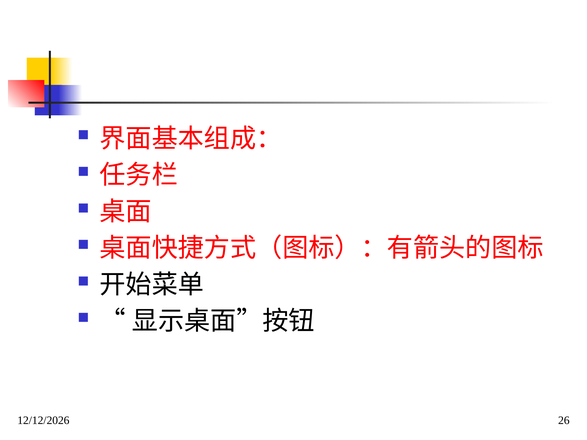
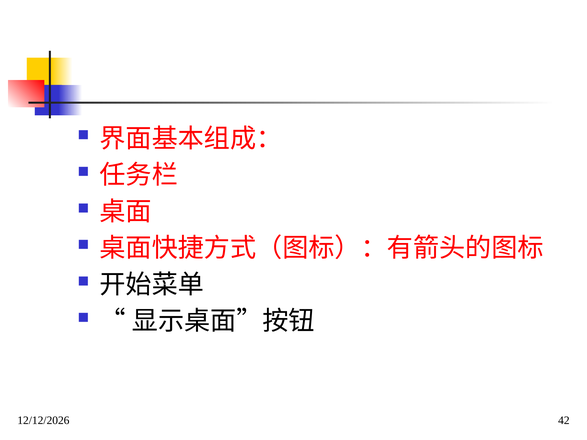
26: 26 -> 42 (564, 421)
